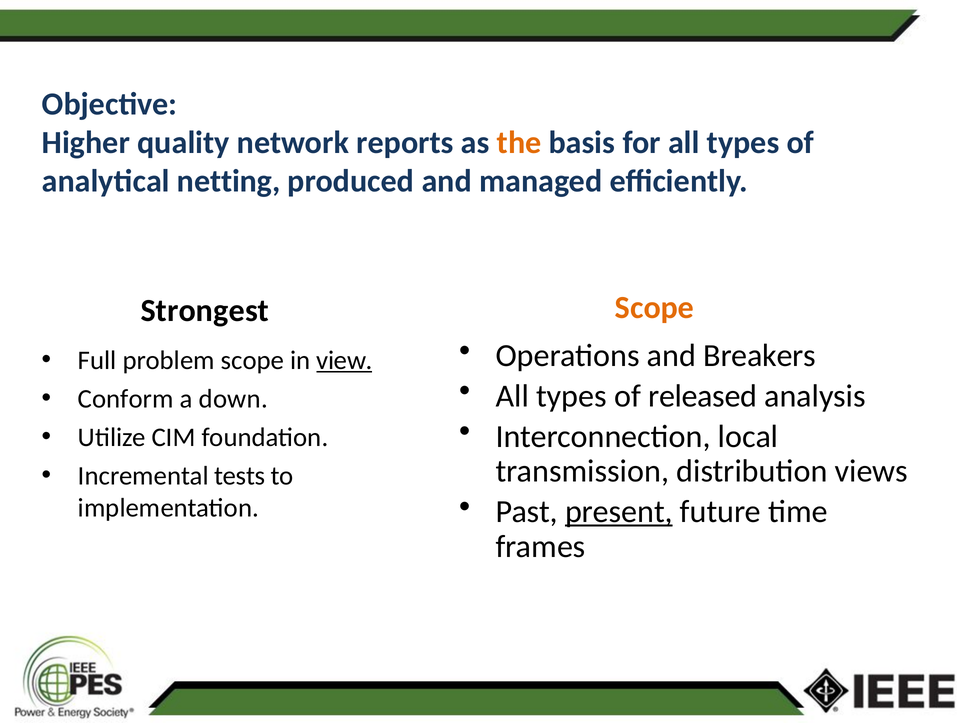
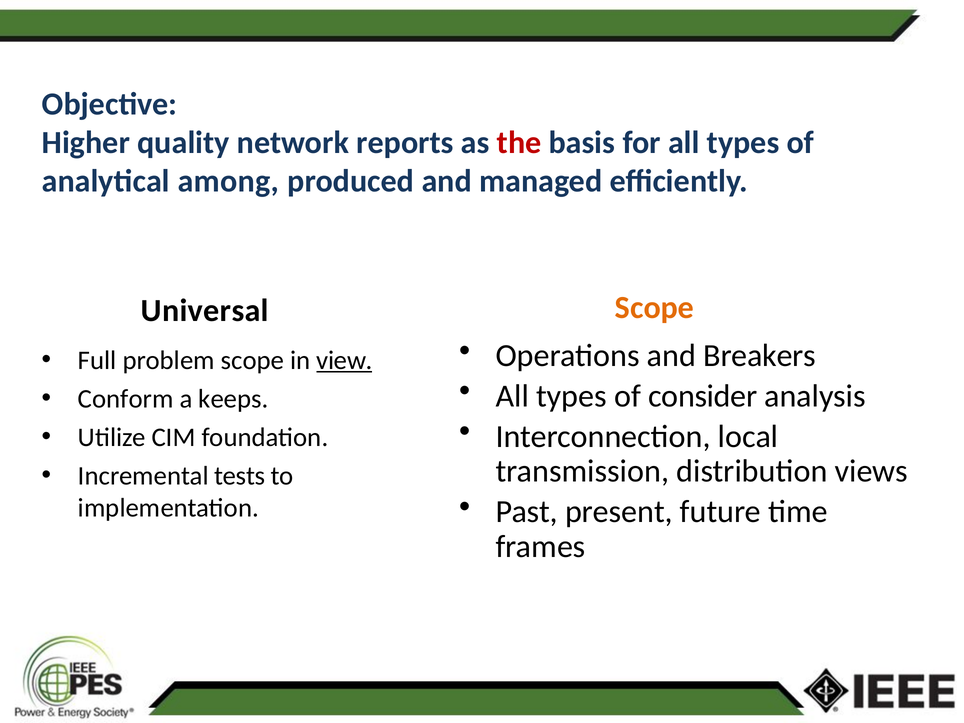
the colour: orange -> red (519, 143)
netting: netting -> among (228, 181)
Strongest: Strongest -> Universal (205, 311)
released: released -> consider (703, 396)
down: down -> keeps (233, 399)
present underline: present -> none (619, 512)
